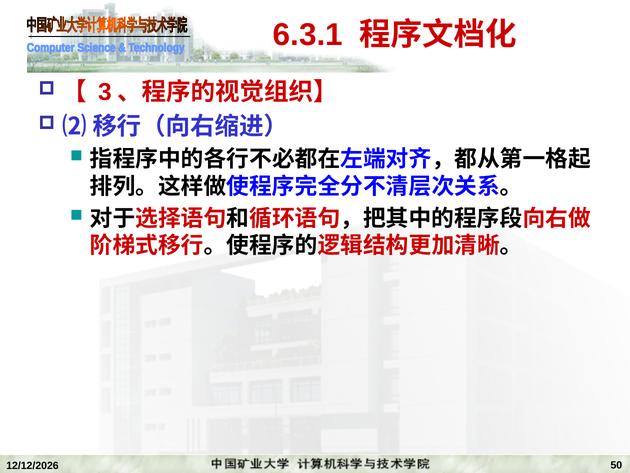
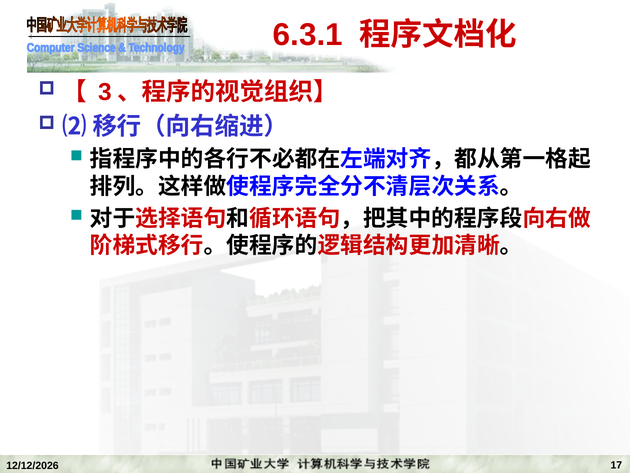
50: 50 -> 17 (616, 465)
